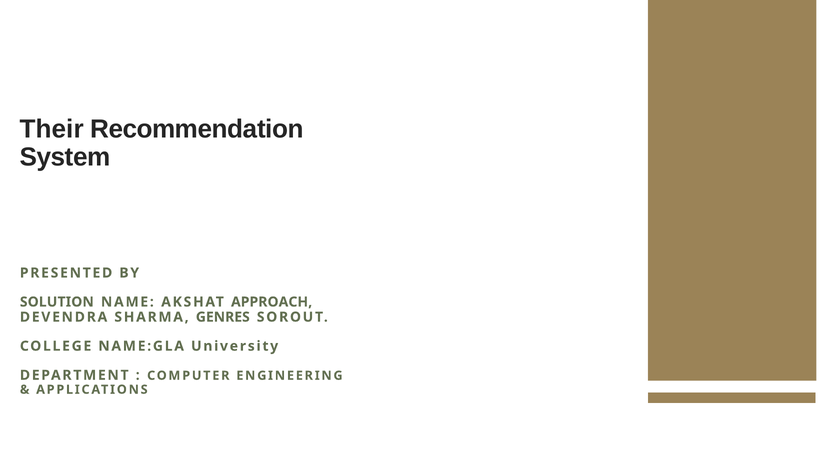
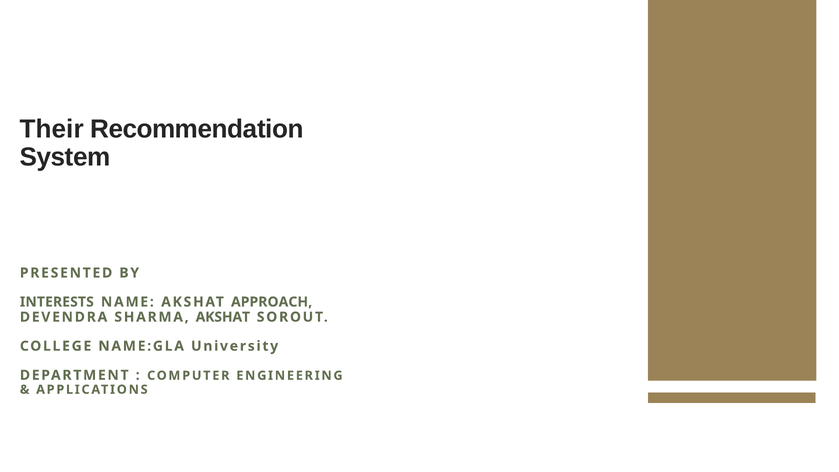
SOLUTION: SOLUTION -> INTERESTS (57, 302)
SHARMA GENRES: GENRES -> AKSHAT (223, 317)
